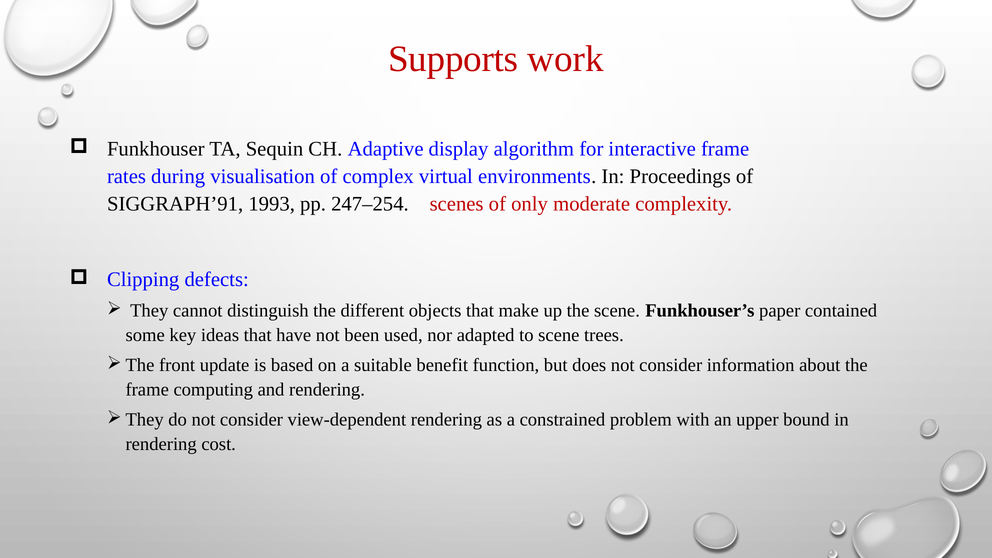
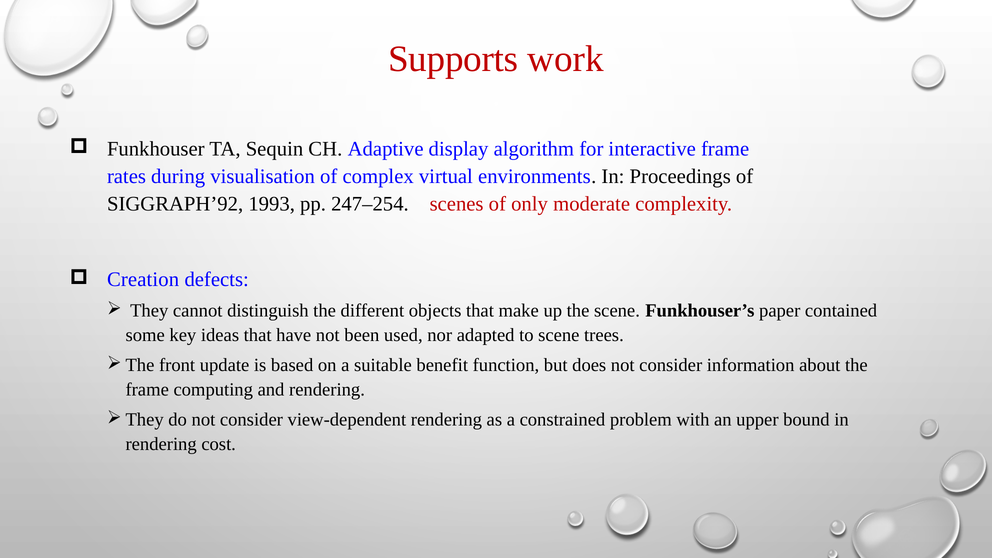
SIGGRAPH’91: SIGGRAPH’91 -> SIGGRAPH’92 (175, 204)
Clipping: Clipping -> Creation (143, 279)
